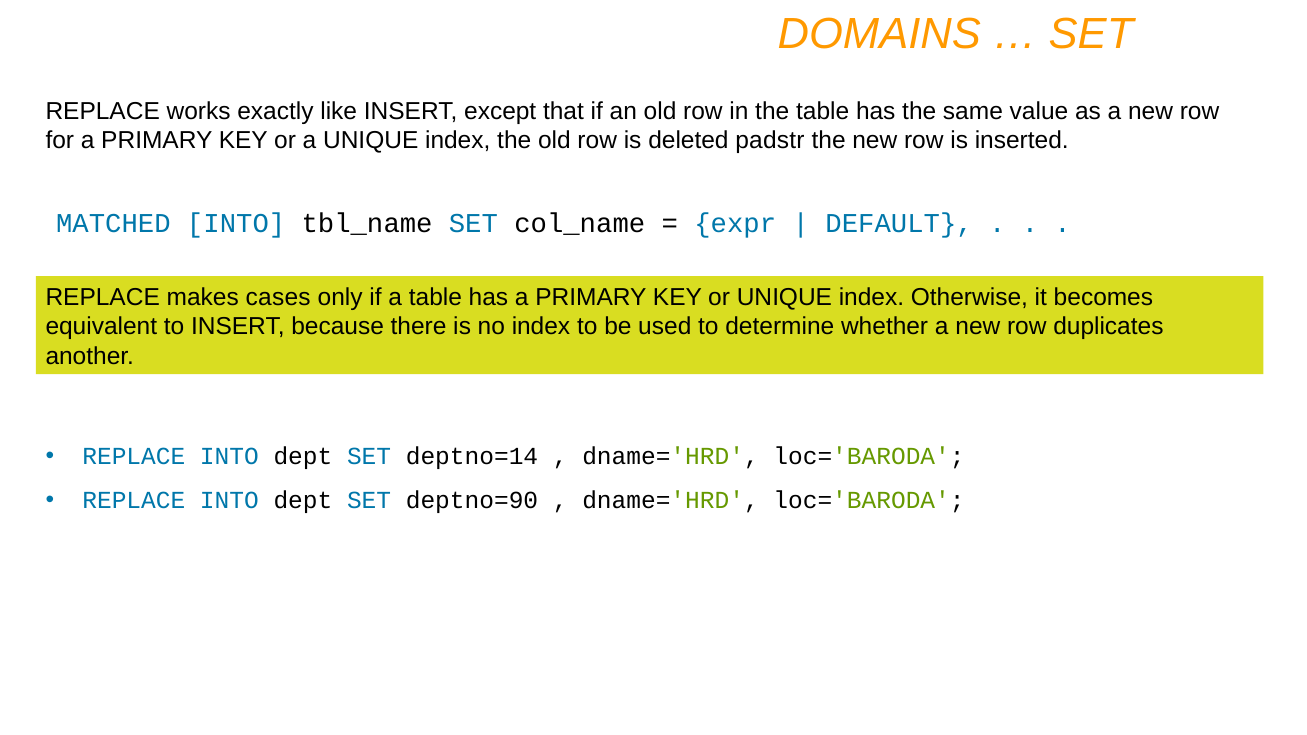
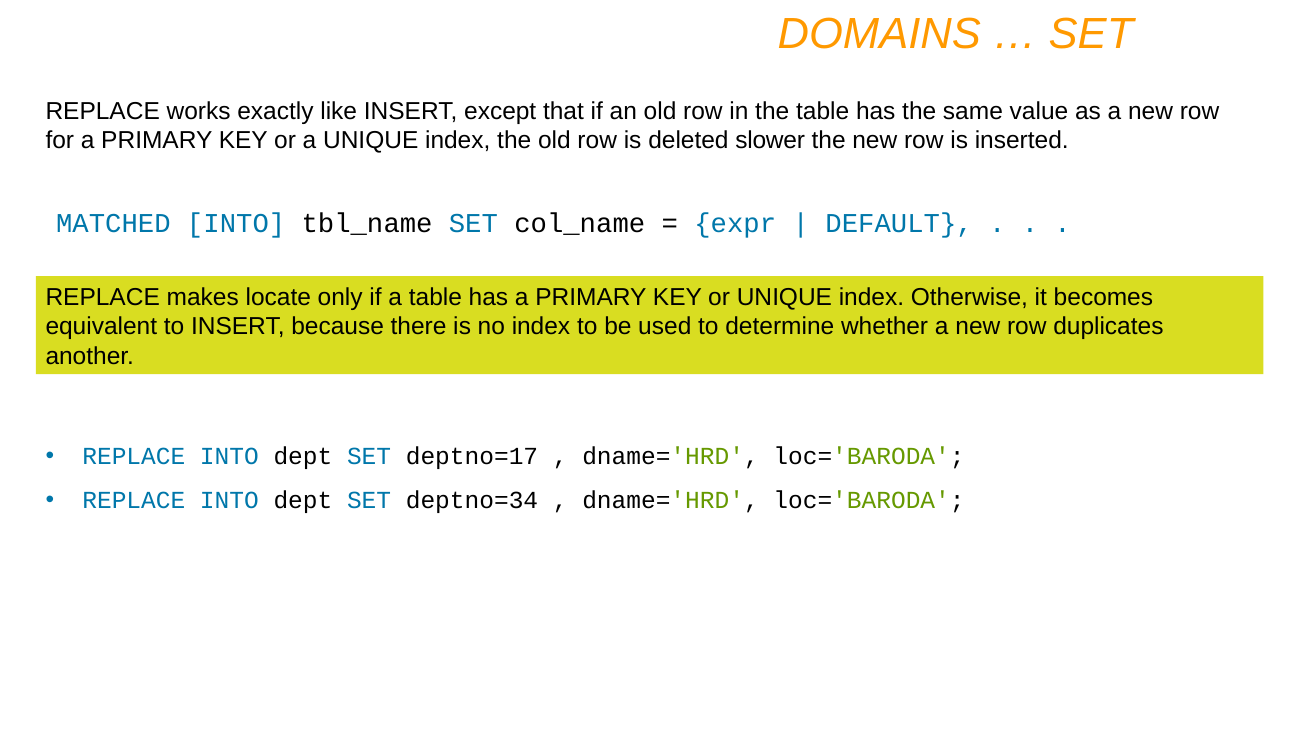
padstr: padstr -> slower (770, 140)
cases: cases -> locate (278, 298)
deptno=14: deptno=14 -> deptno=17 (472, 457)
deptno=90: deptno=90 -> deptno=34 (472, 501)
